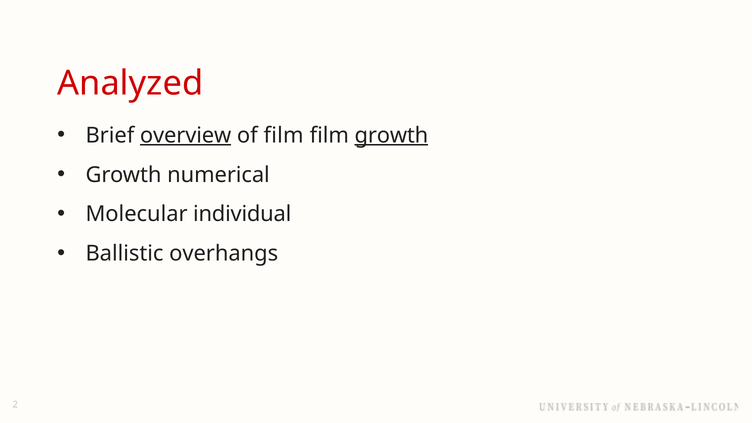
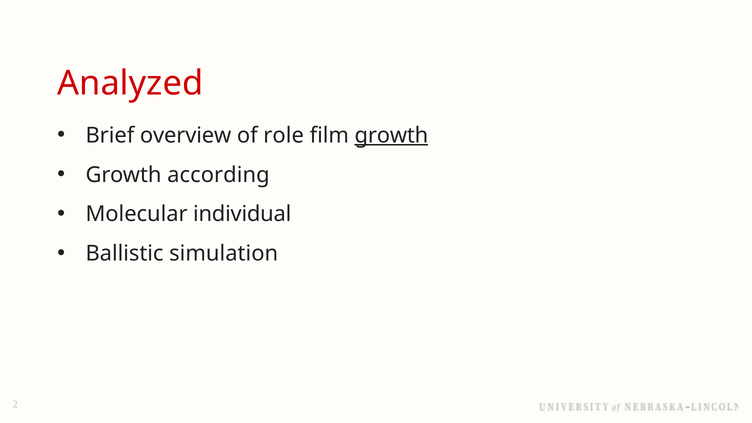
overview underline: present -> none (186, 135)
of film: film -> role (284, 135)
numerical: numerical -> according (218, 175)
overhangs: overhangs -> simulation (224, 254)
